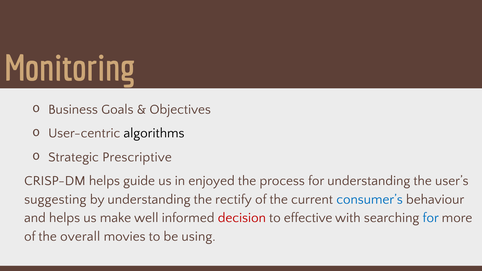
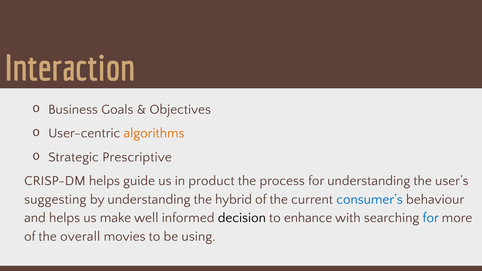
Monitoring: Monitoring -> Interaction (70, 69)
algorithms colour: black -> orange (154, 133)
enjoyed: enjoyed -> product (212, 181)
rectify: rectify -> hybrid (234, 199)
decision colour: red -> black (242, 218)
effective: effective -> enhance (308, 218)
